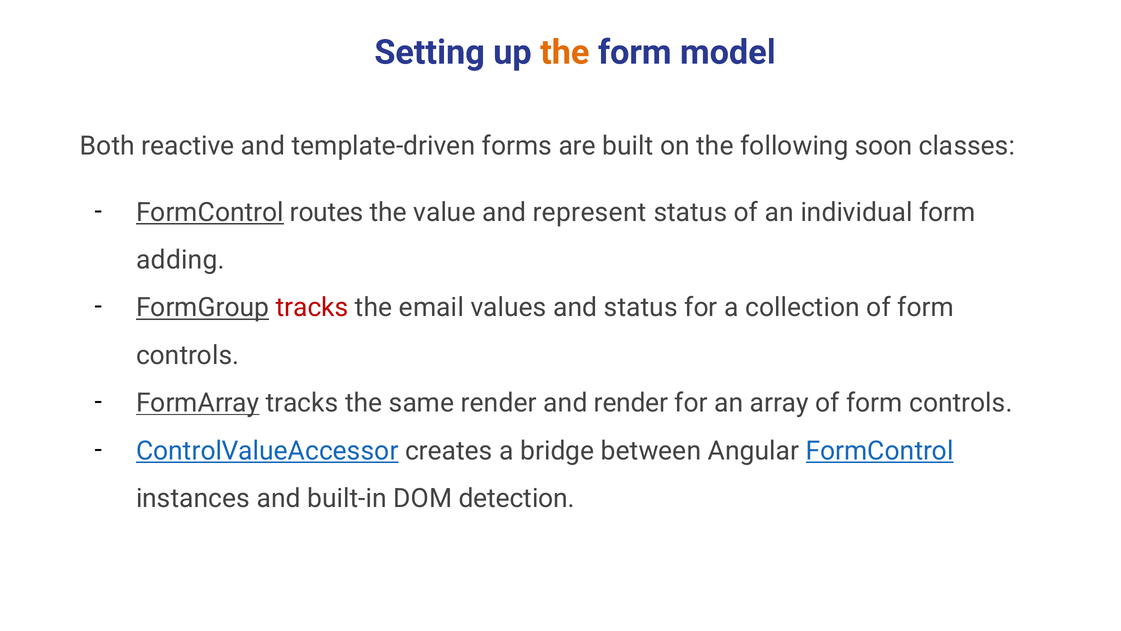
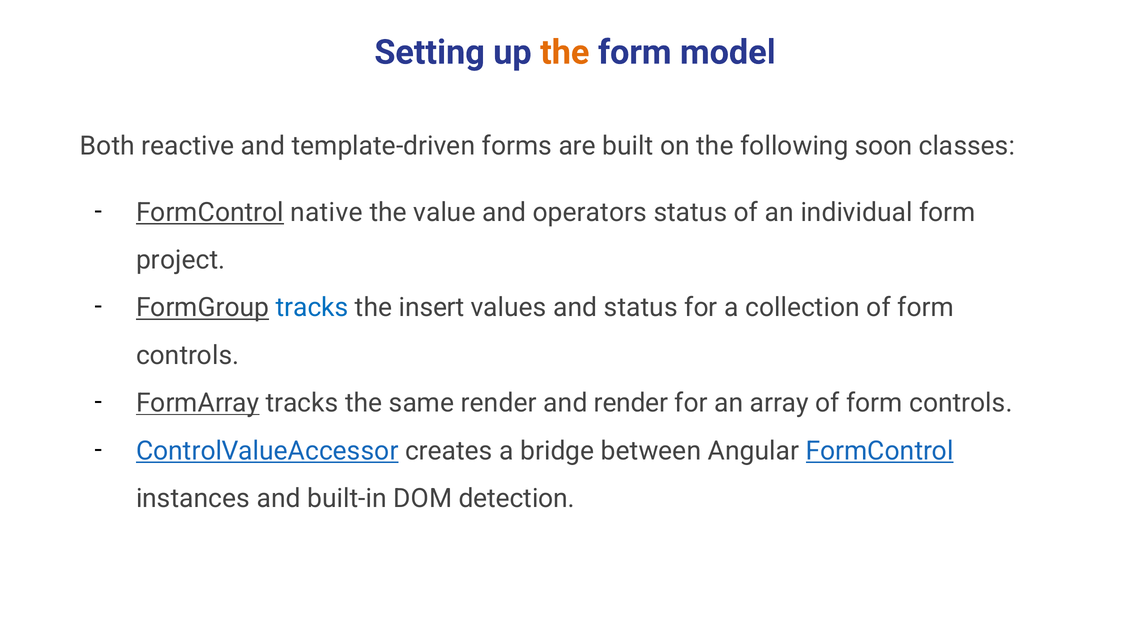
routes: routes -> native (326, 212)
represent: represent -> operators (590, 212)
adding: adding -> project (181, 260)
tracks colour: red -> blue (312, 307)
email: email -> insert (432, 307)
